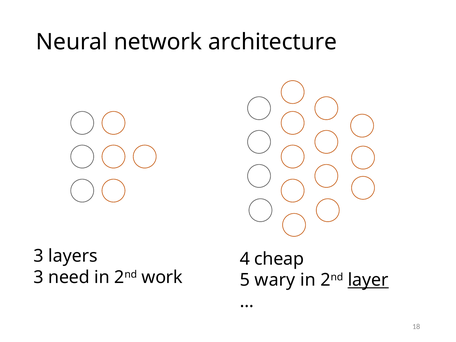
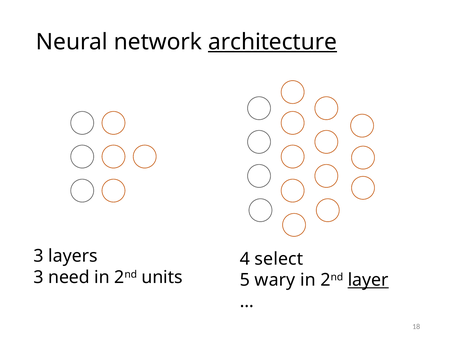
architecture underline: none -> present (273, 42)
cheap: cheap -> select (279, 259)
work: work -> units (162, 277)
